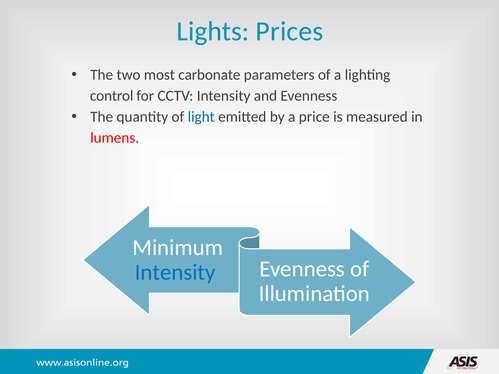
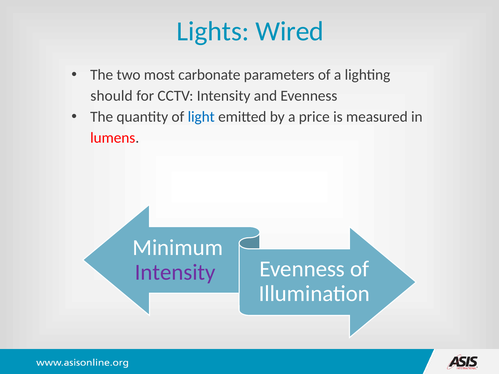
Prices: Prices -> Wired (290, 31)
control: control -> should (112, 96)
Intensity colour: blue -> purple (175, 273)
